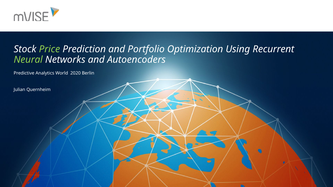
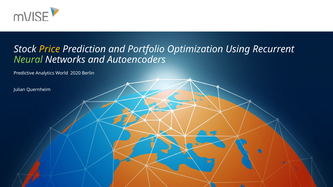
Price colour: light green -> yellow (49, 49)
